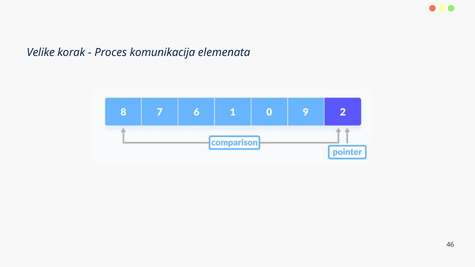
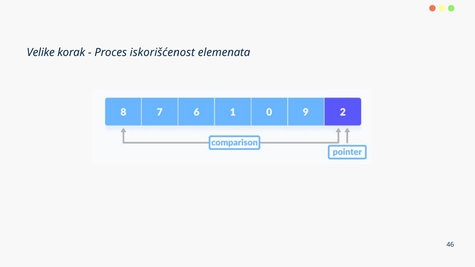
komunikacija: komunikacija -> iskorišćenost (162, 52)
